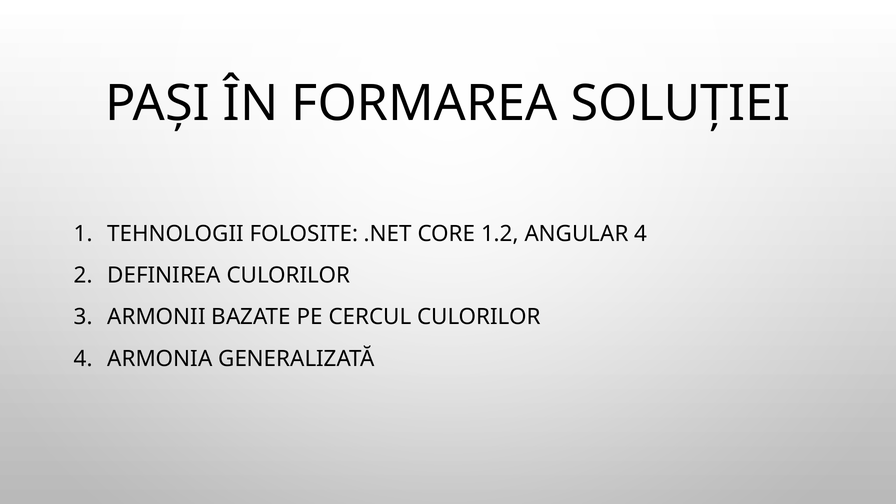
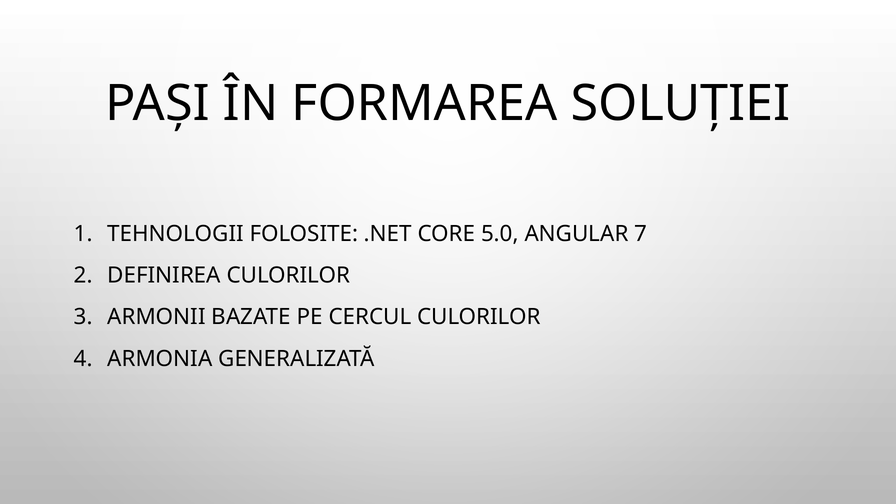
1.2: 1.2 -> 5.0 (500, 234)
ANGULAR 4: 4 -> 7 (641, 234)
